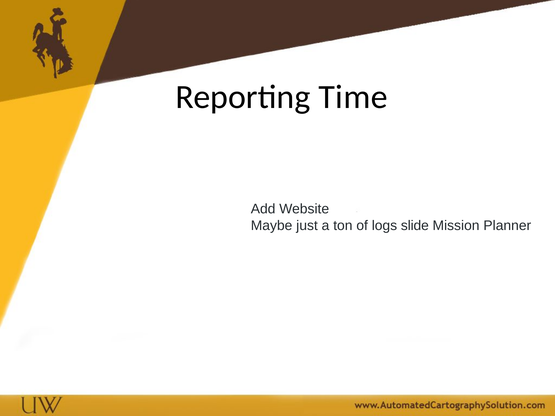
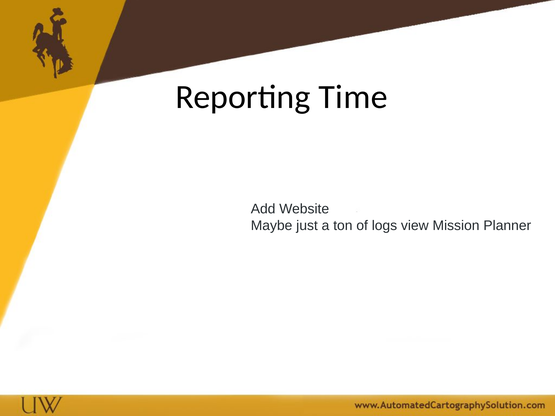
slide: slide -> view (415, 226)
